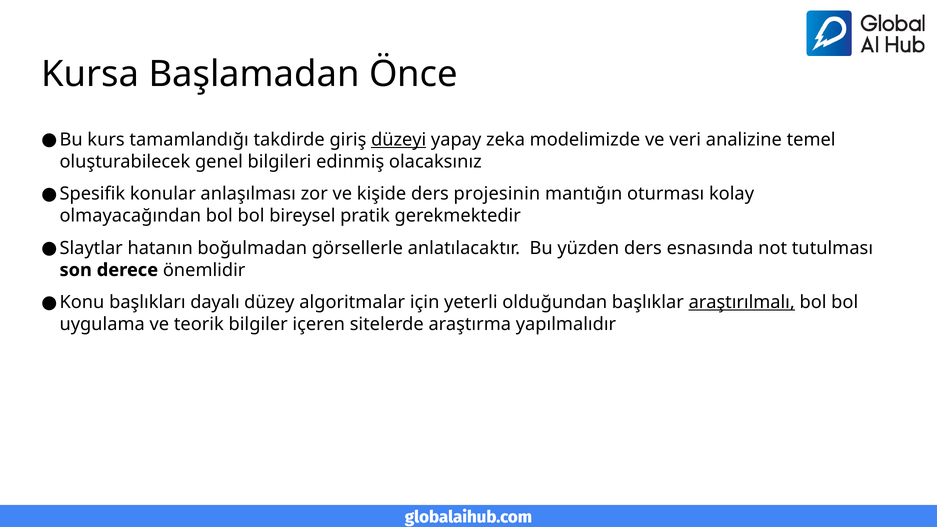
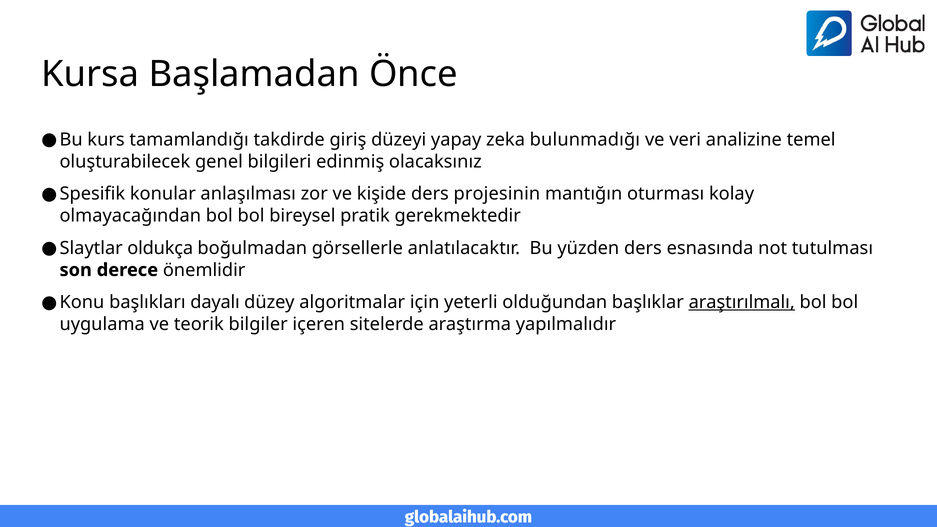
düzeyi underline: present -> none (399, 140)
modelimizde: modelimizde -> bulunmadığı (585, 140)
hatanın: hatanın -> oldukça (160, 248)
